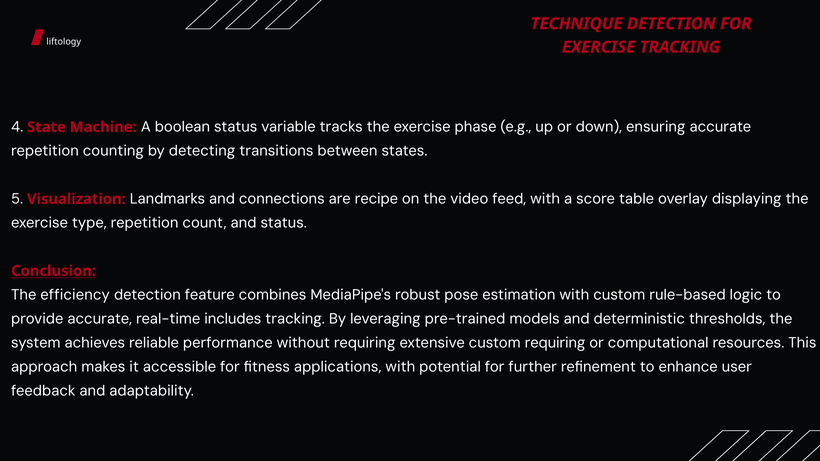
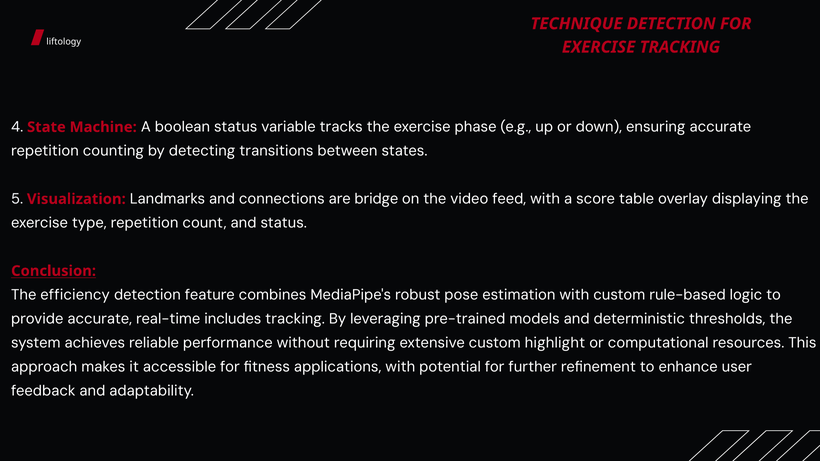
recipe: recipe -> bridge (376, 199)
custom requiring: requiring -> highlight (555, 343)
